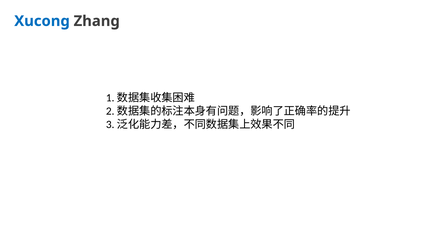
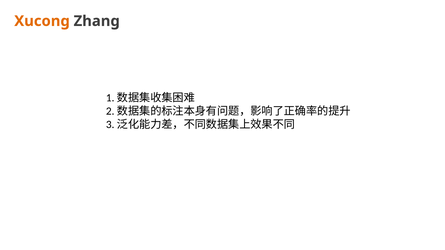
Xucong colour: blue -> orange (42, 21)
